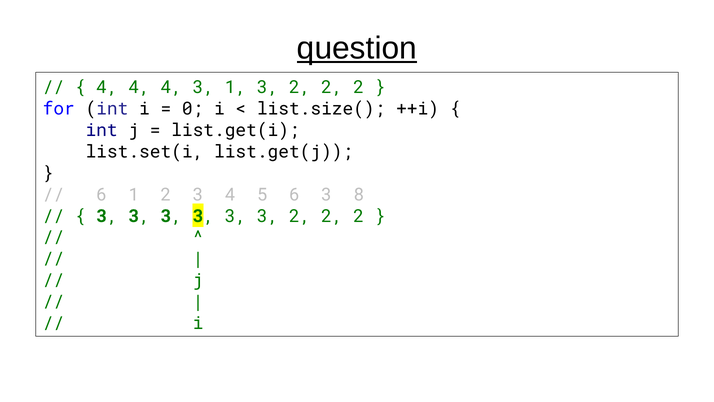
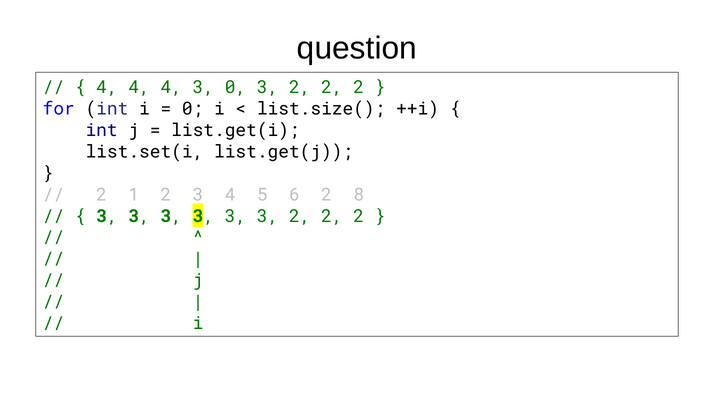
question underline: present -> none (357, 48)
3 1: 1 -> 0 (235, 87)
6: 6 -> 2 (102, 195)
6 3: 3 -> 2 (327, 195)
